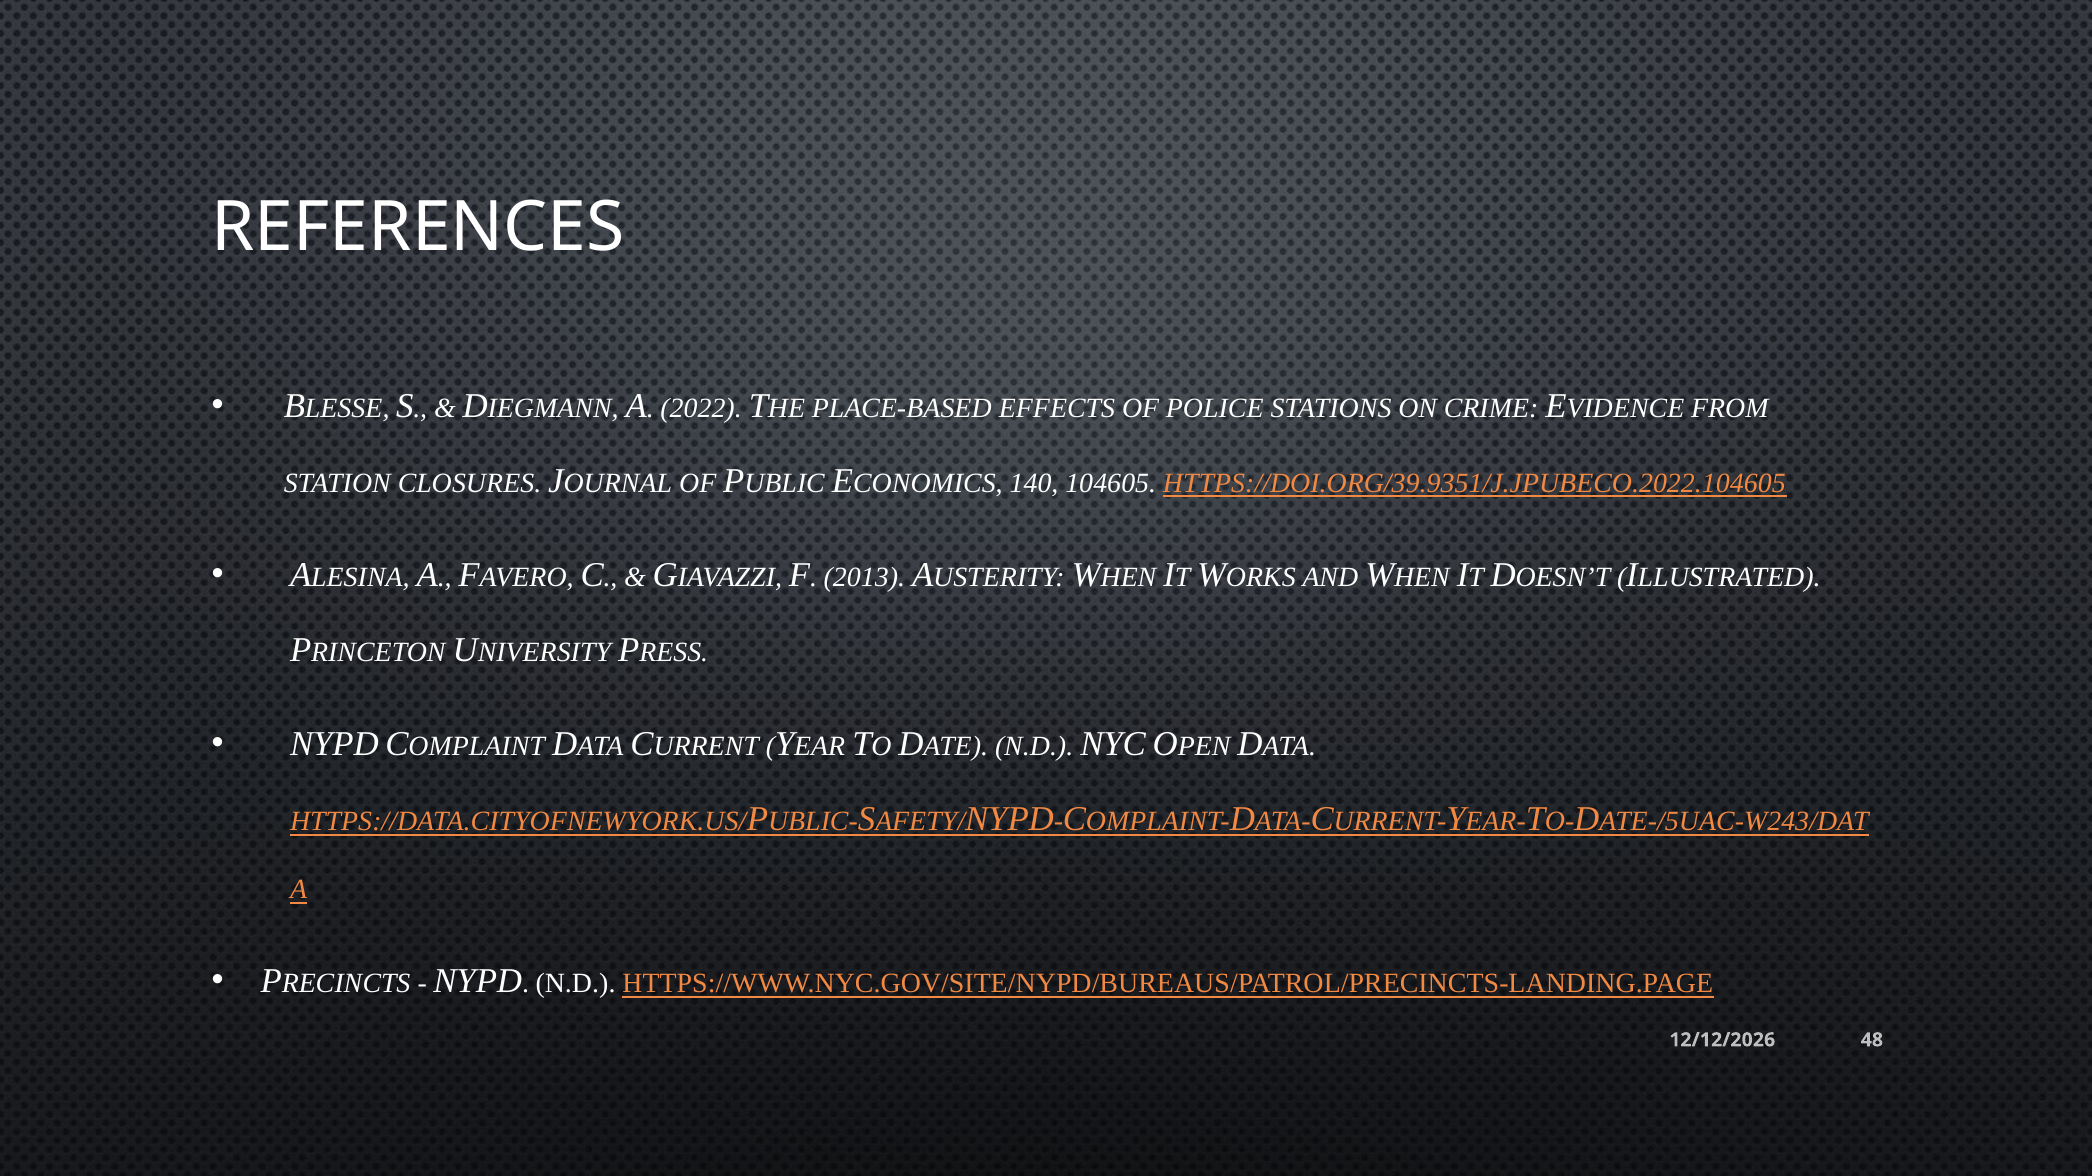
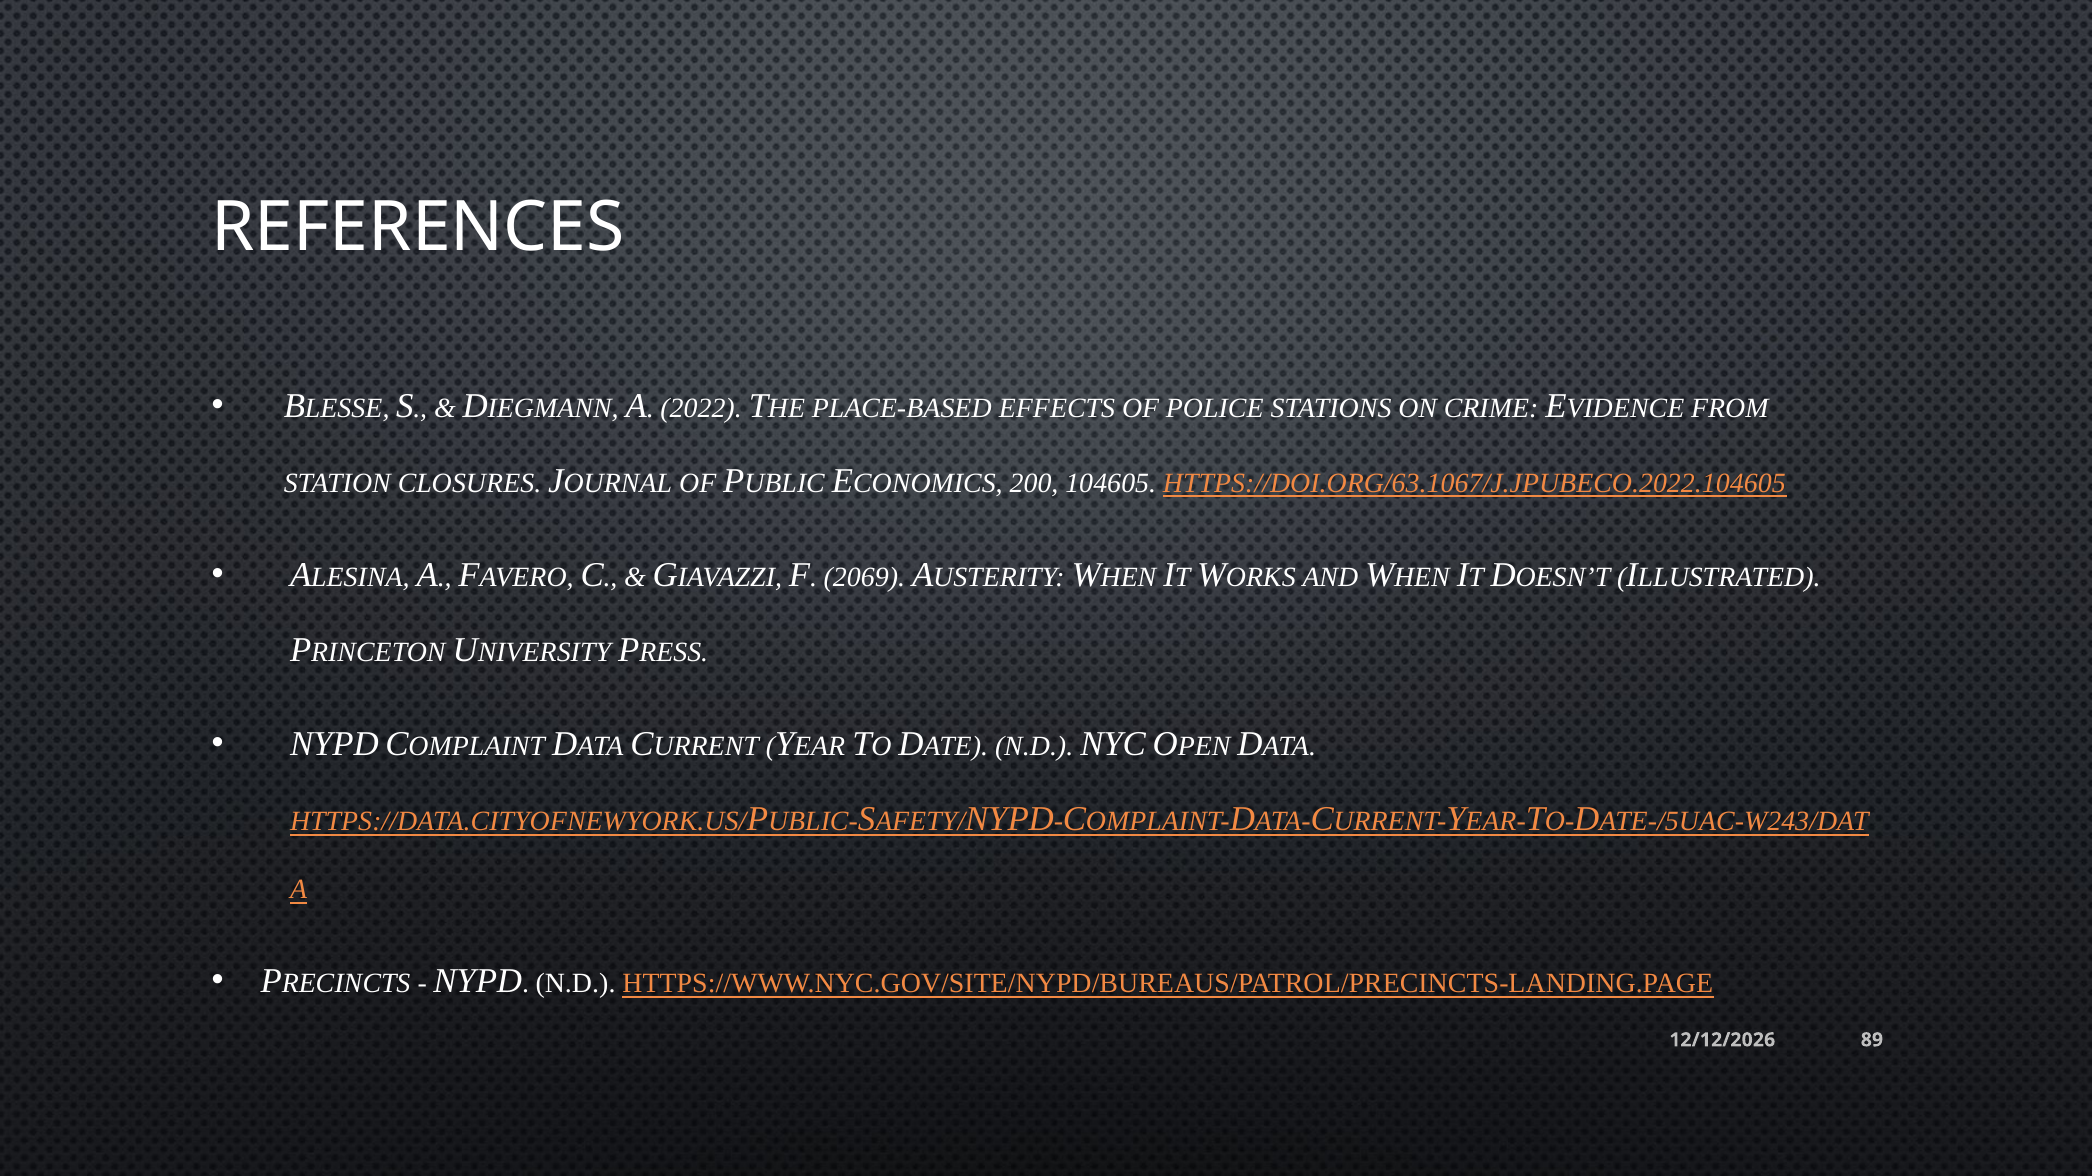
140: 140 -> 200 (1034, 484)
HTTPS://DOI.ORG/39.9351/J.JPUBECO.2022.104605: HTTPS://DOI.ORG/39.9351/J.JPUBECO.2022.104605 -> HTTPS://DOI.ORG/63.1067/J.JPUBECO.2022.104605 (1474, 484)
2013: 2013 -> 2069 (864, 578)
48: 48 -> 89 (1872, 1041)
